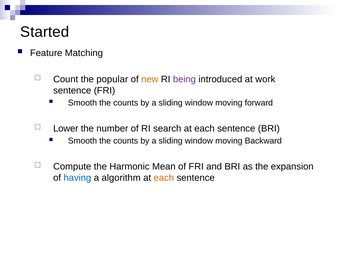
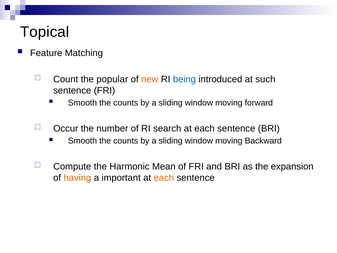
Started: Started -> Topical (45, 32)
being colour: purple -> blue (184, 79)
work: work -> such (265, 79)
Lower: Lower -> Occur (66, 128)
having colour: blue -> orange (77, 178)
algorithm: algorithm -> important (121, 178)
